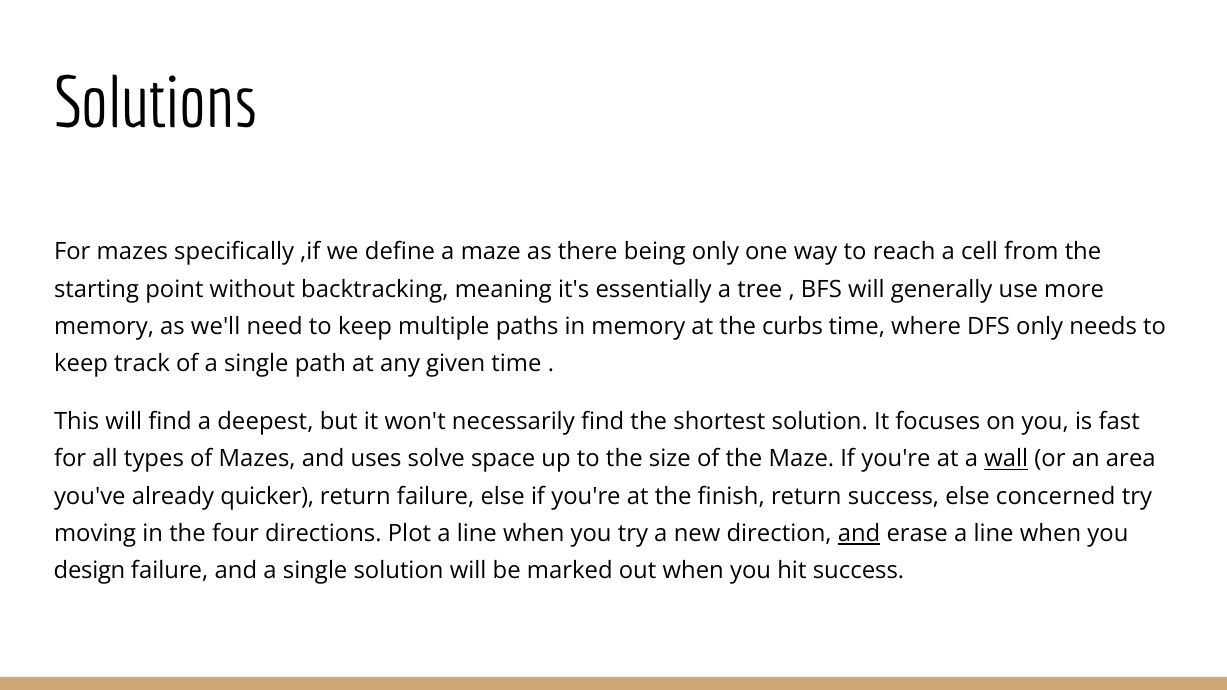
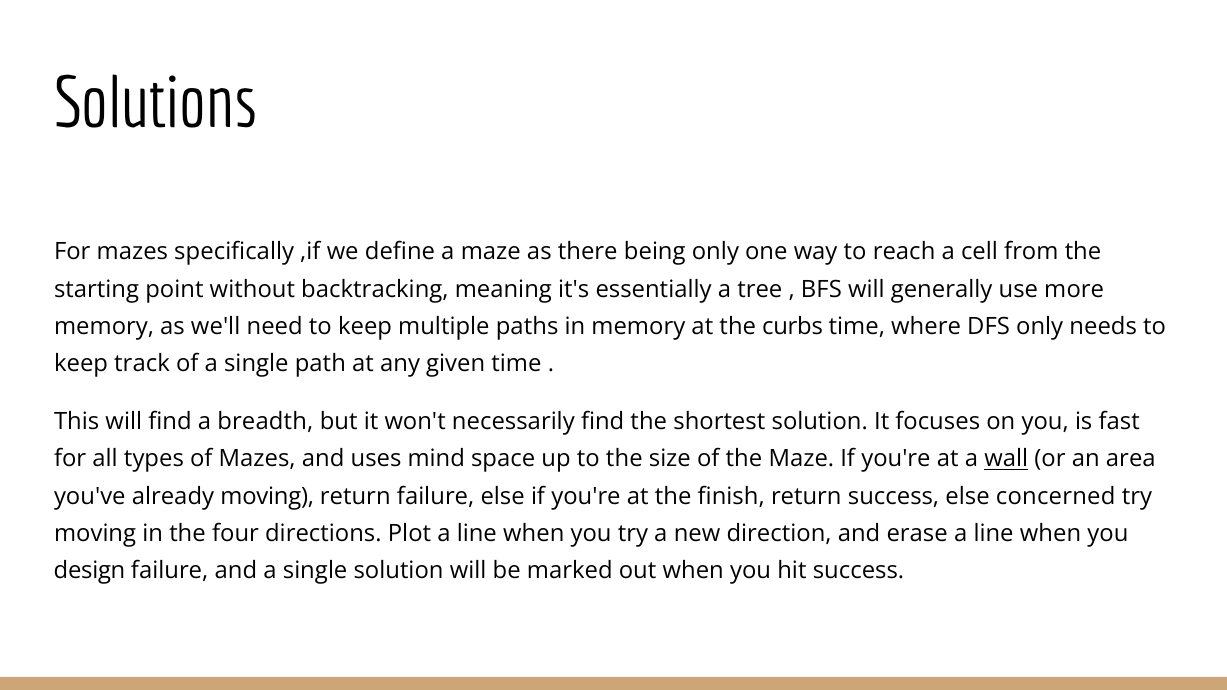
deepest: deepest -> breadth (265, 422)
solve: solve -> mind (436, 459)
already quicker: quicker -> moving (267, 497)
and underline: present -> none (859, 534)
